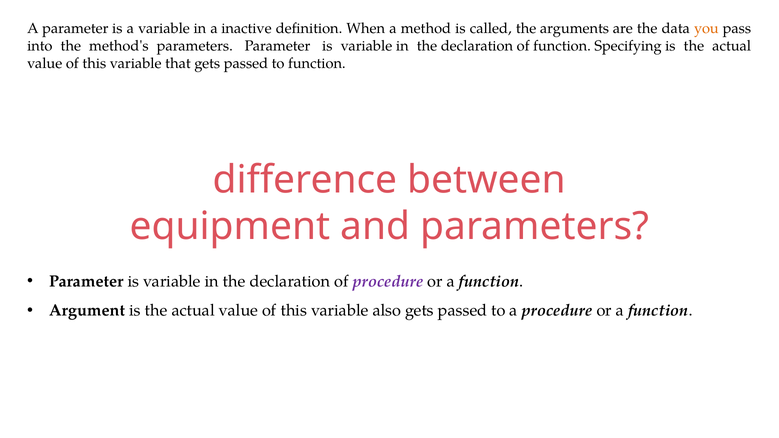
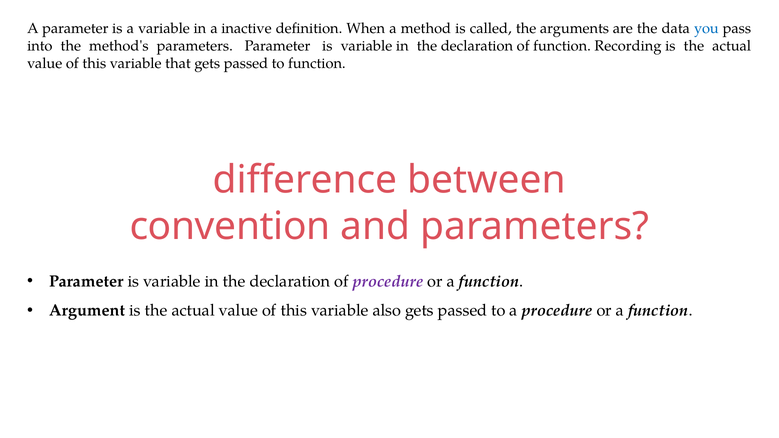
you colour: orange -> blue (706, 28)
Specifying: Specifying -> Recording (628, 46)
equipment: equipment -> convention (230, 227)
